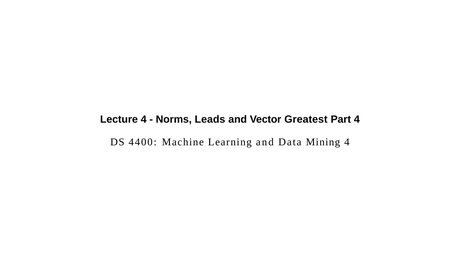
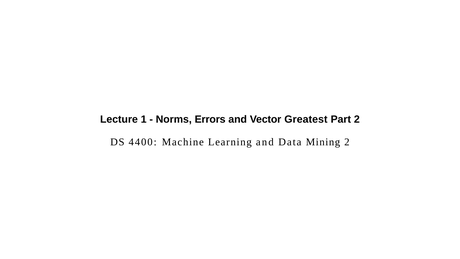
Lecture 4: 4 -> 1 (144, 119)
Leads: Leads -> Errors (210, 119)
Part 4: 4 -> 2 (357, 119)
Mining 4: 4 -> 2 (347, 142)
